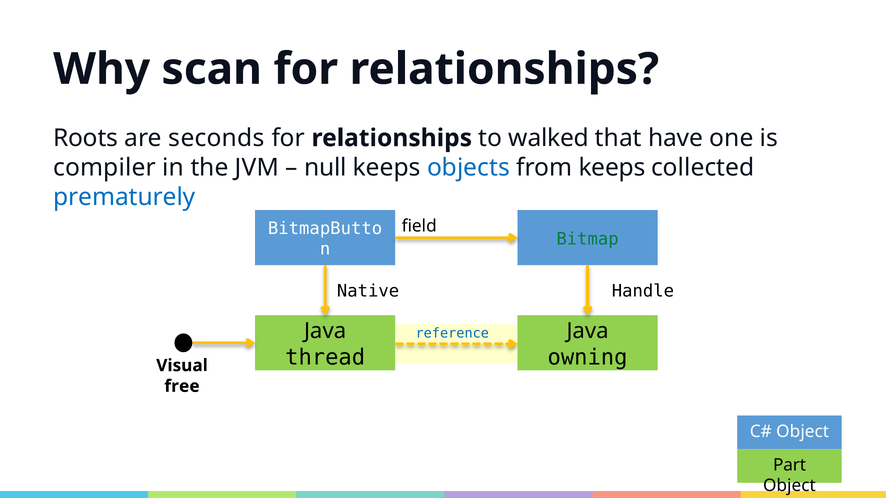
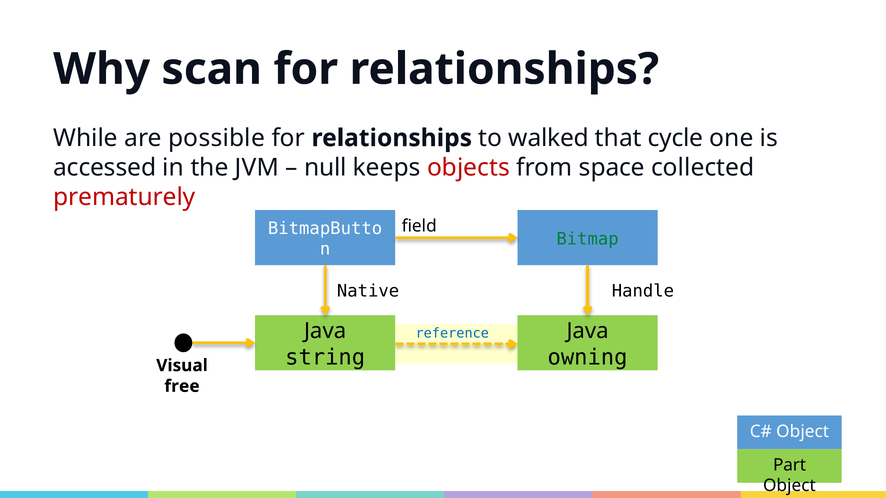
Roots: Roots -> While (86, 138)
seconds: seconds -> possible (217, 138)
have: have -> cycle (676, 138)
compiler: compiler -> accessed (105, 168)
objects colour: blue -> red (468, 168)
from keeps: keeps -> space (612, 168)
prematurely colour: blue -> red (124, 197)
thread: thread -> string (325, 358)
